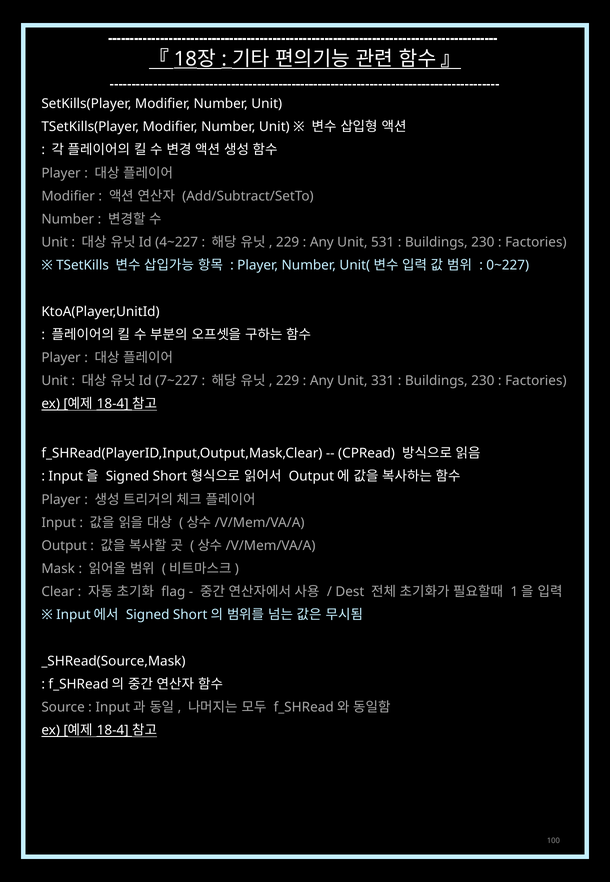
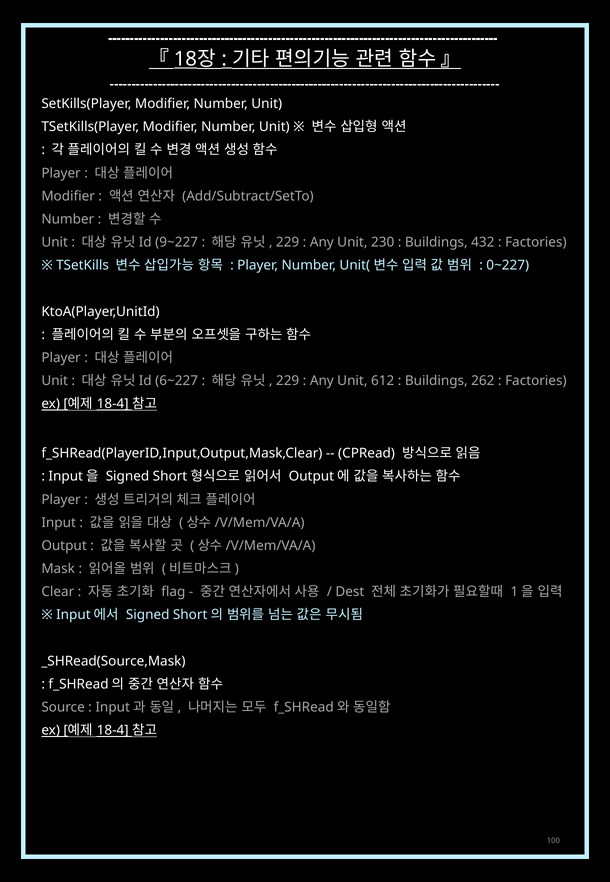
4~227: 4~227 -> 9~227 (177, 242)
531: 531 -> 230 (383, 242)
230: 230 -> 432 (483, 242)
7~227: 7~227 -> 6~227 (177, 380)
331: 331 -> 612 (383, 380)
230: 230 -> 262 (483, 380)
